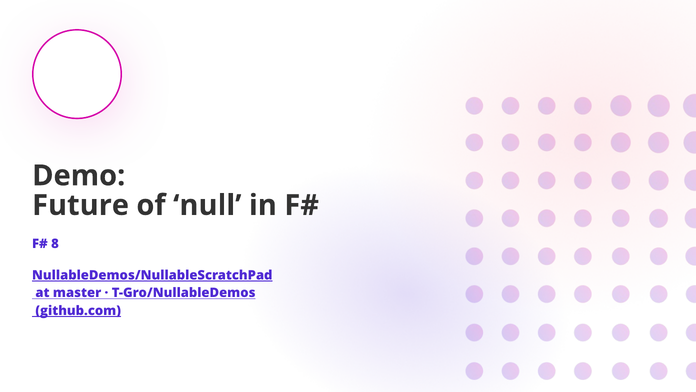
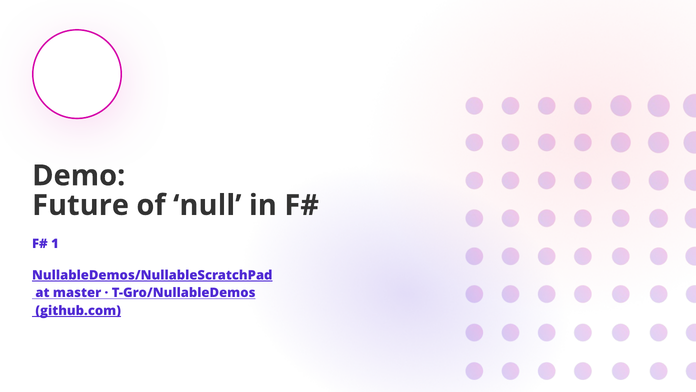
8: 8 -> 1 (55, 244)
